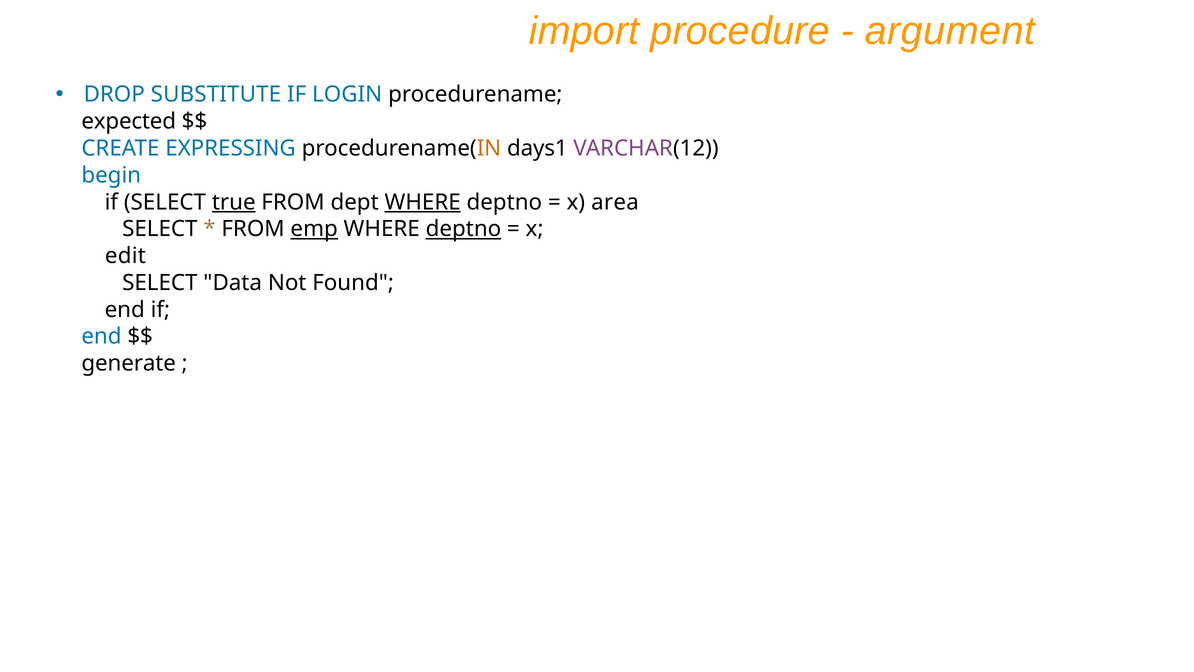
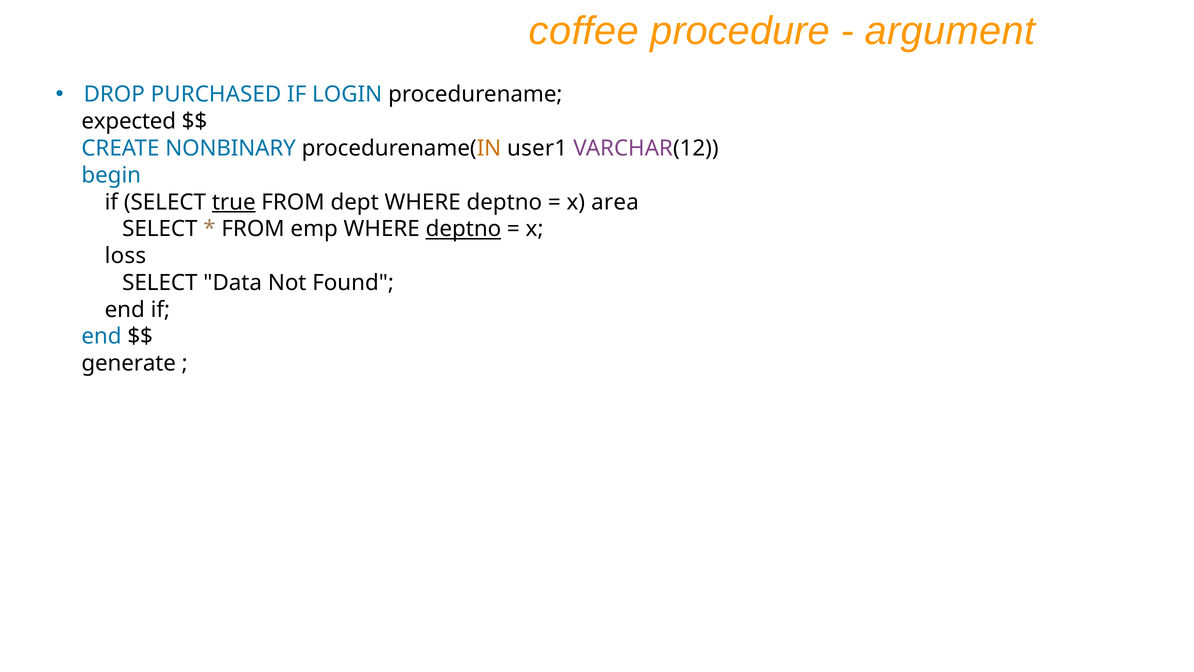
import: import -> coffee (584, 31)
SUBSTITUTE: SUBSTITUTE -> PURCHASED (216, 95)
EXPRESSING: EXPRESSING -> NONBINARY (231, 148)
days1: days1 -> user1 (537, 148)
WHERE underline: present -> none (423, 202)
emp underline: present -> none (314, 229)
edit: edit -> loss (125, 256)
